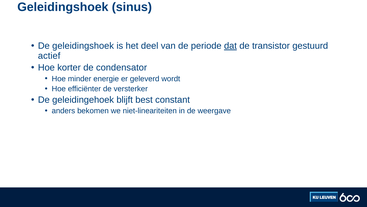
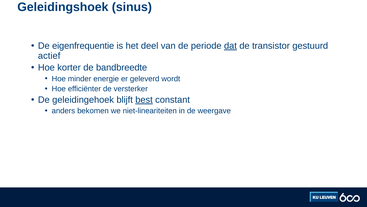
De geleidingshoek: geleidingshoek -> eigenfrequentie (83, 46)
condensator: condensator -> bandbreedte (122, 68)
best underline: none -> present (144, 100)
